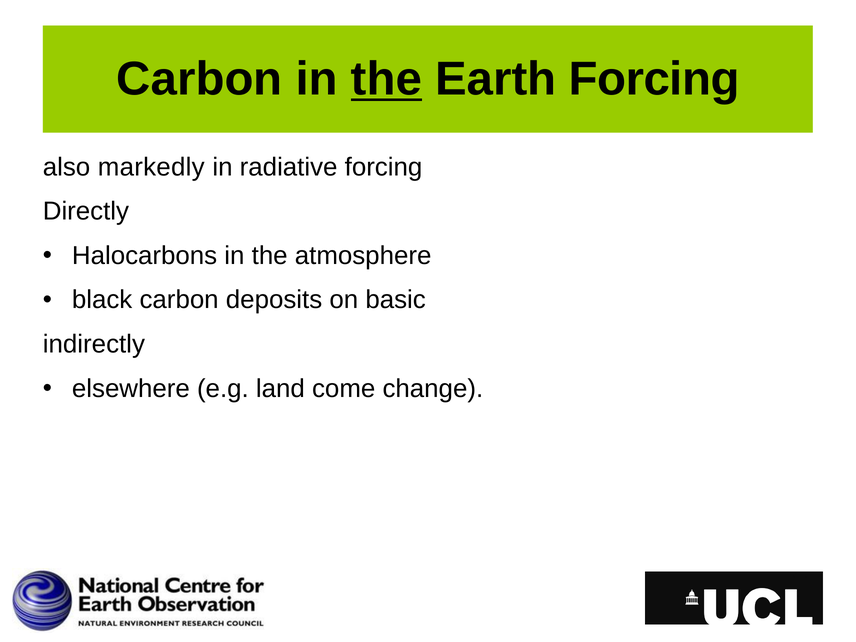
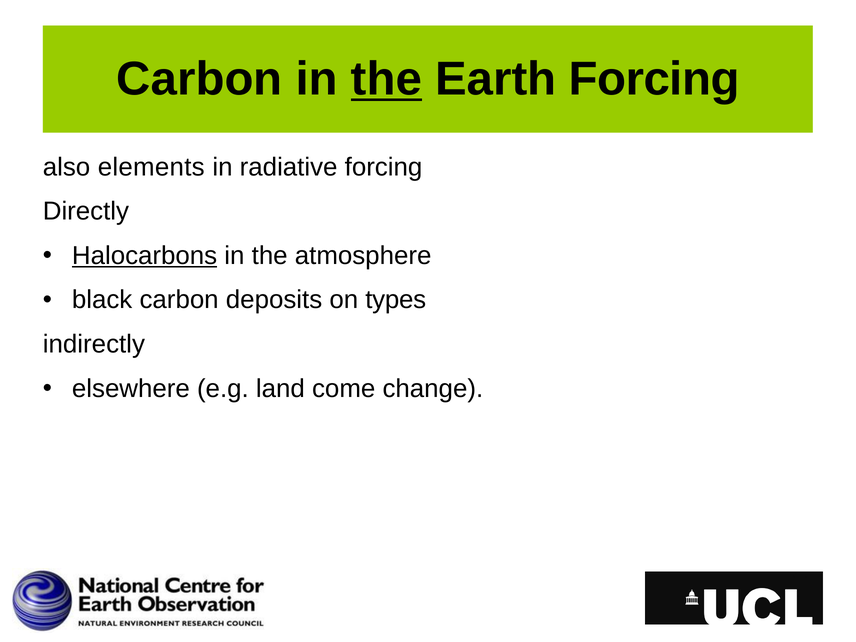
markedly: markedly -> elements (151, 167)
Halocarbons underline: none -> present (145, 256)
basic: basic -> types (396, 300)
